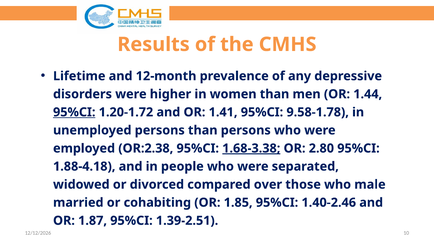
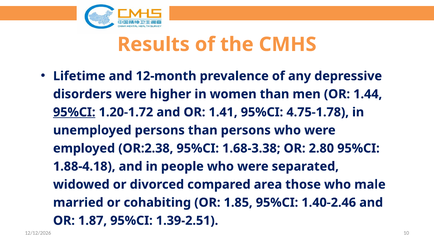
9.58-1.78: 9.58-1.78 -> 4.75-1.78 (318, 112)
1.68-3.38 underline: present -> none (251, 148)
over: over -> area (268, 185)
